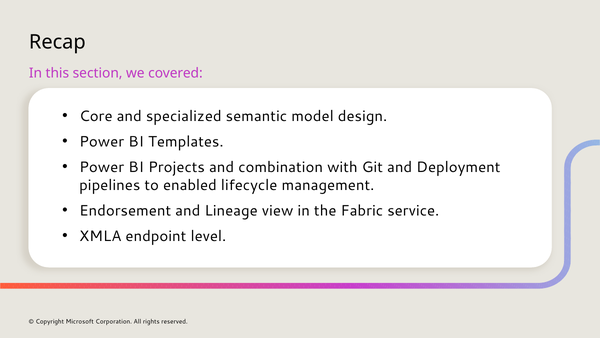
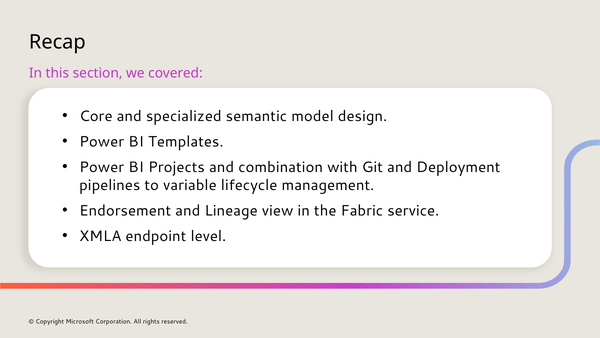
enabled: enabled -> variable (190, 185)
